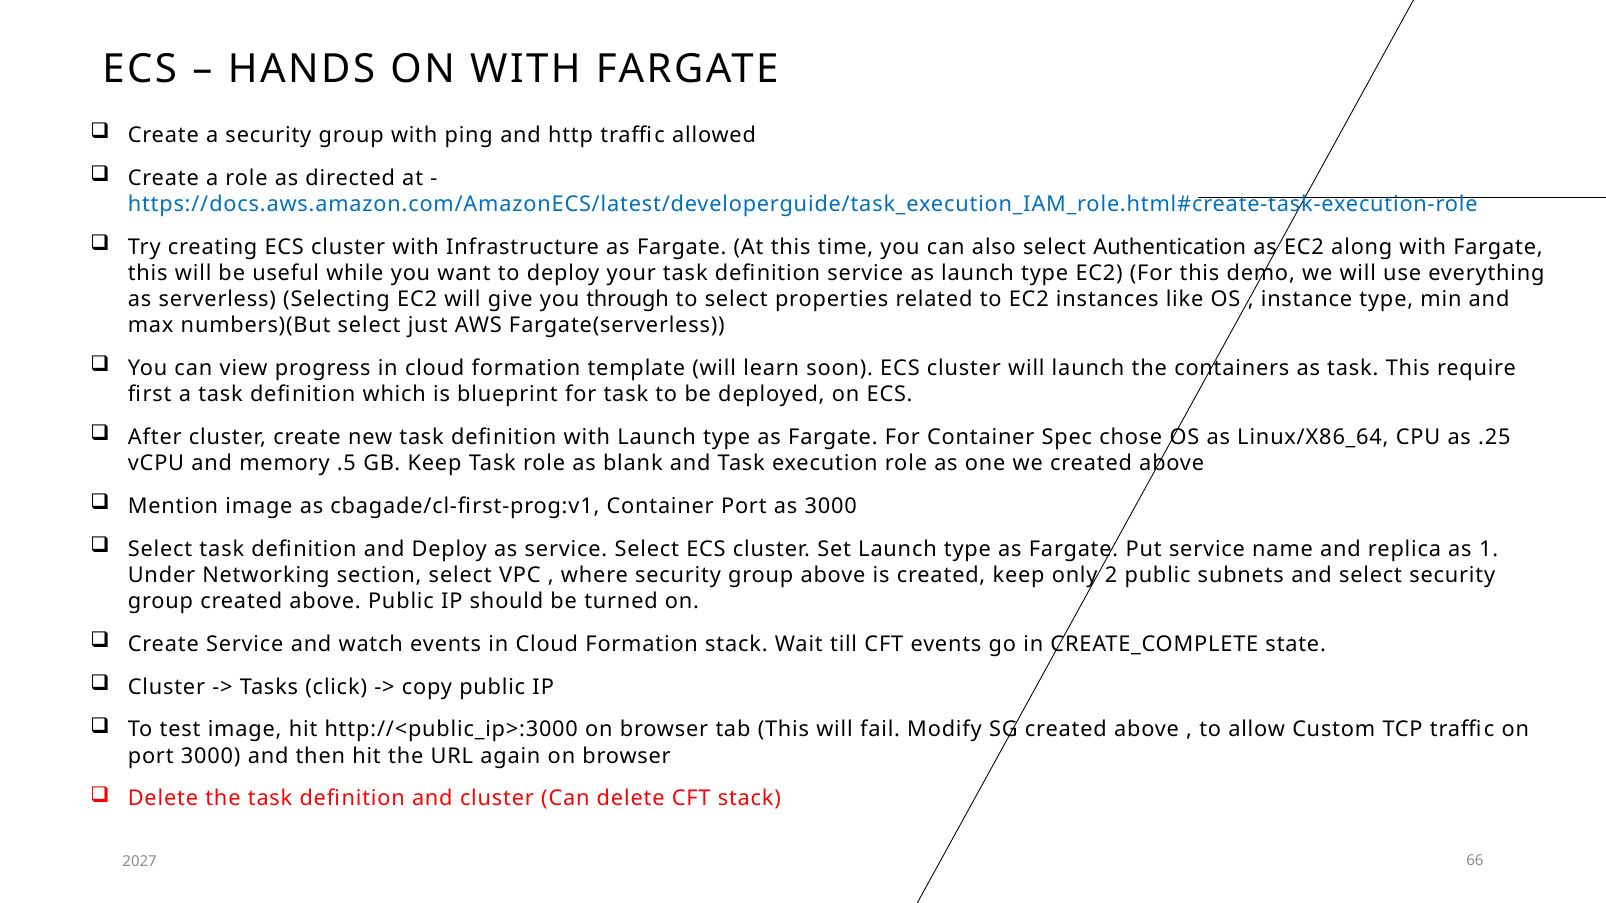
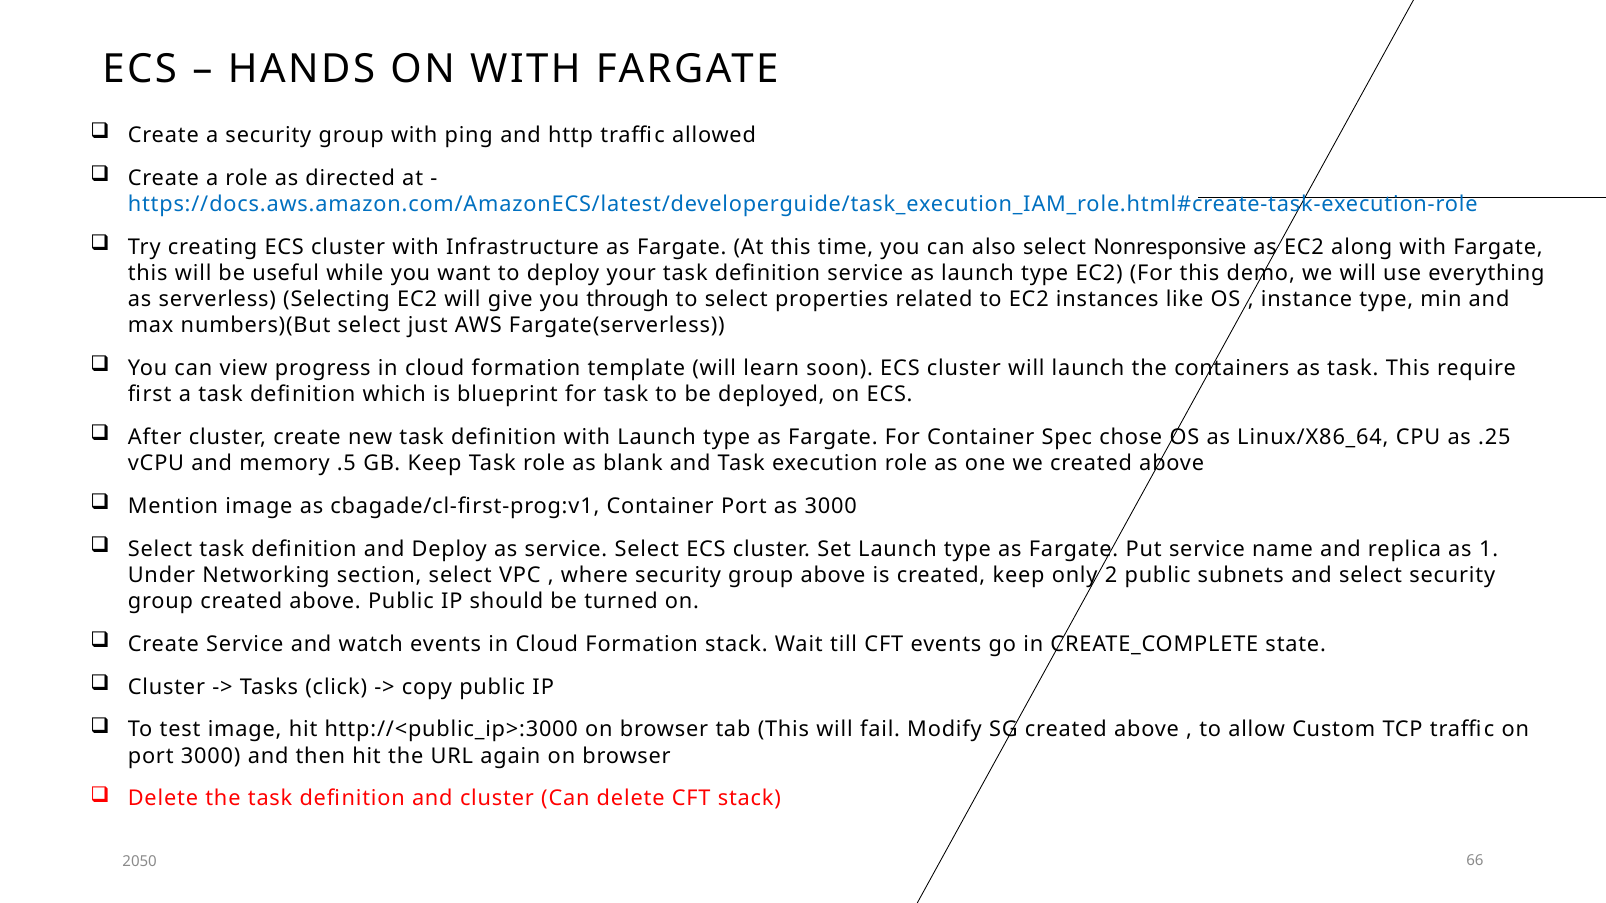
Authentication: Authentication -> Nonresponsive (1170, 247)
2027: 2027 -> 2050 (140, 862)
